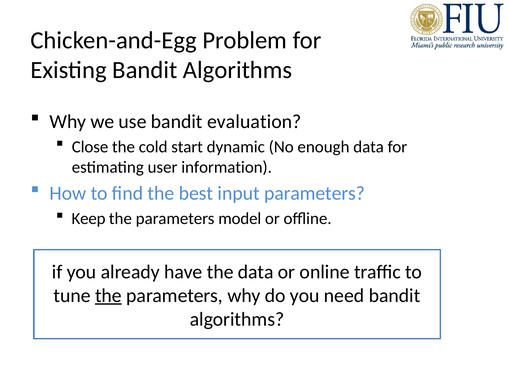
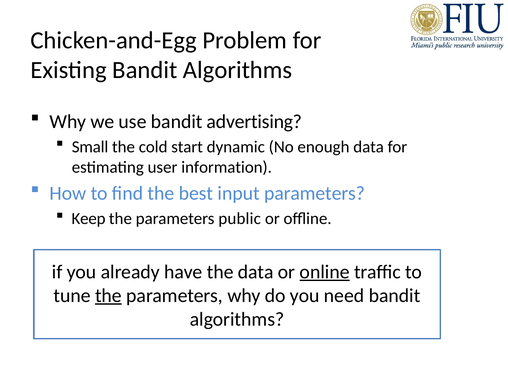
evaluation: evaluation -> advertising (254, 122)
Close: Close -> Small (90, 147)
model: model -> public (240, 219)
online underline: none -> present (325, 272)
